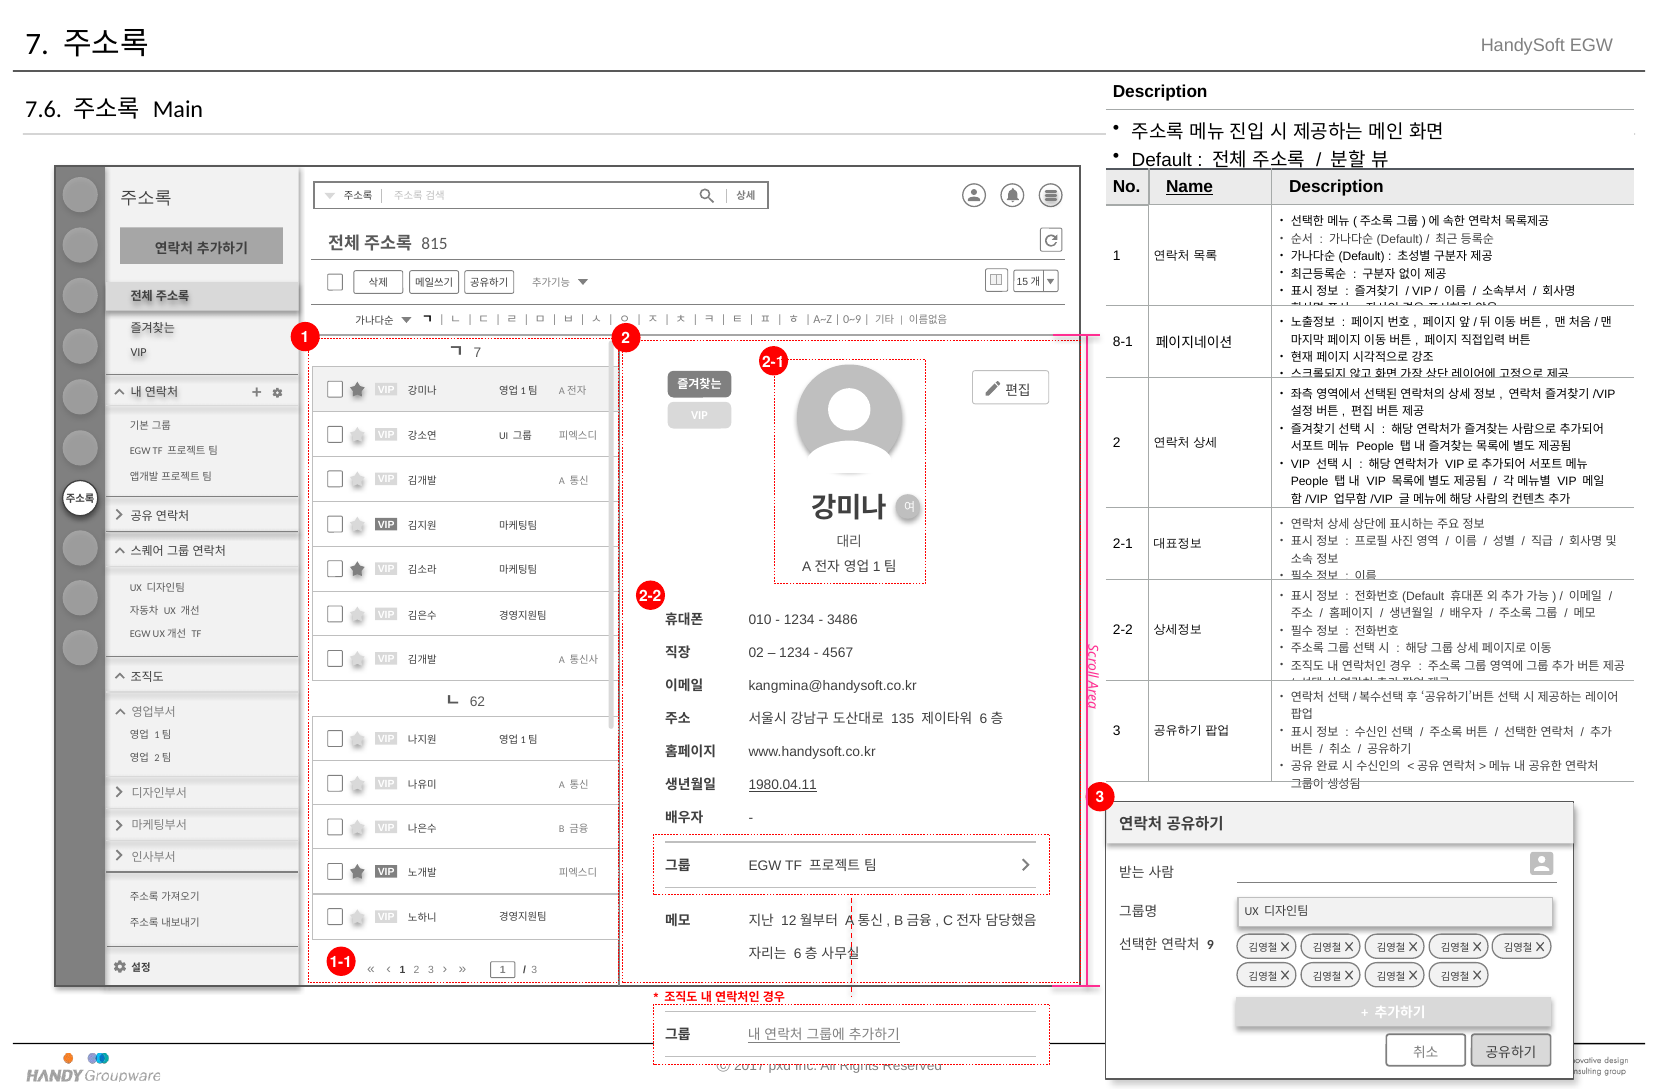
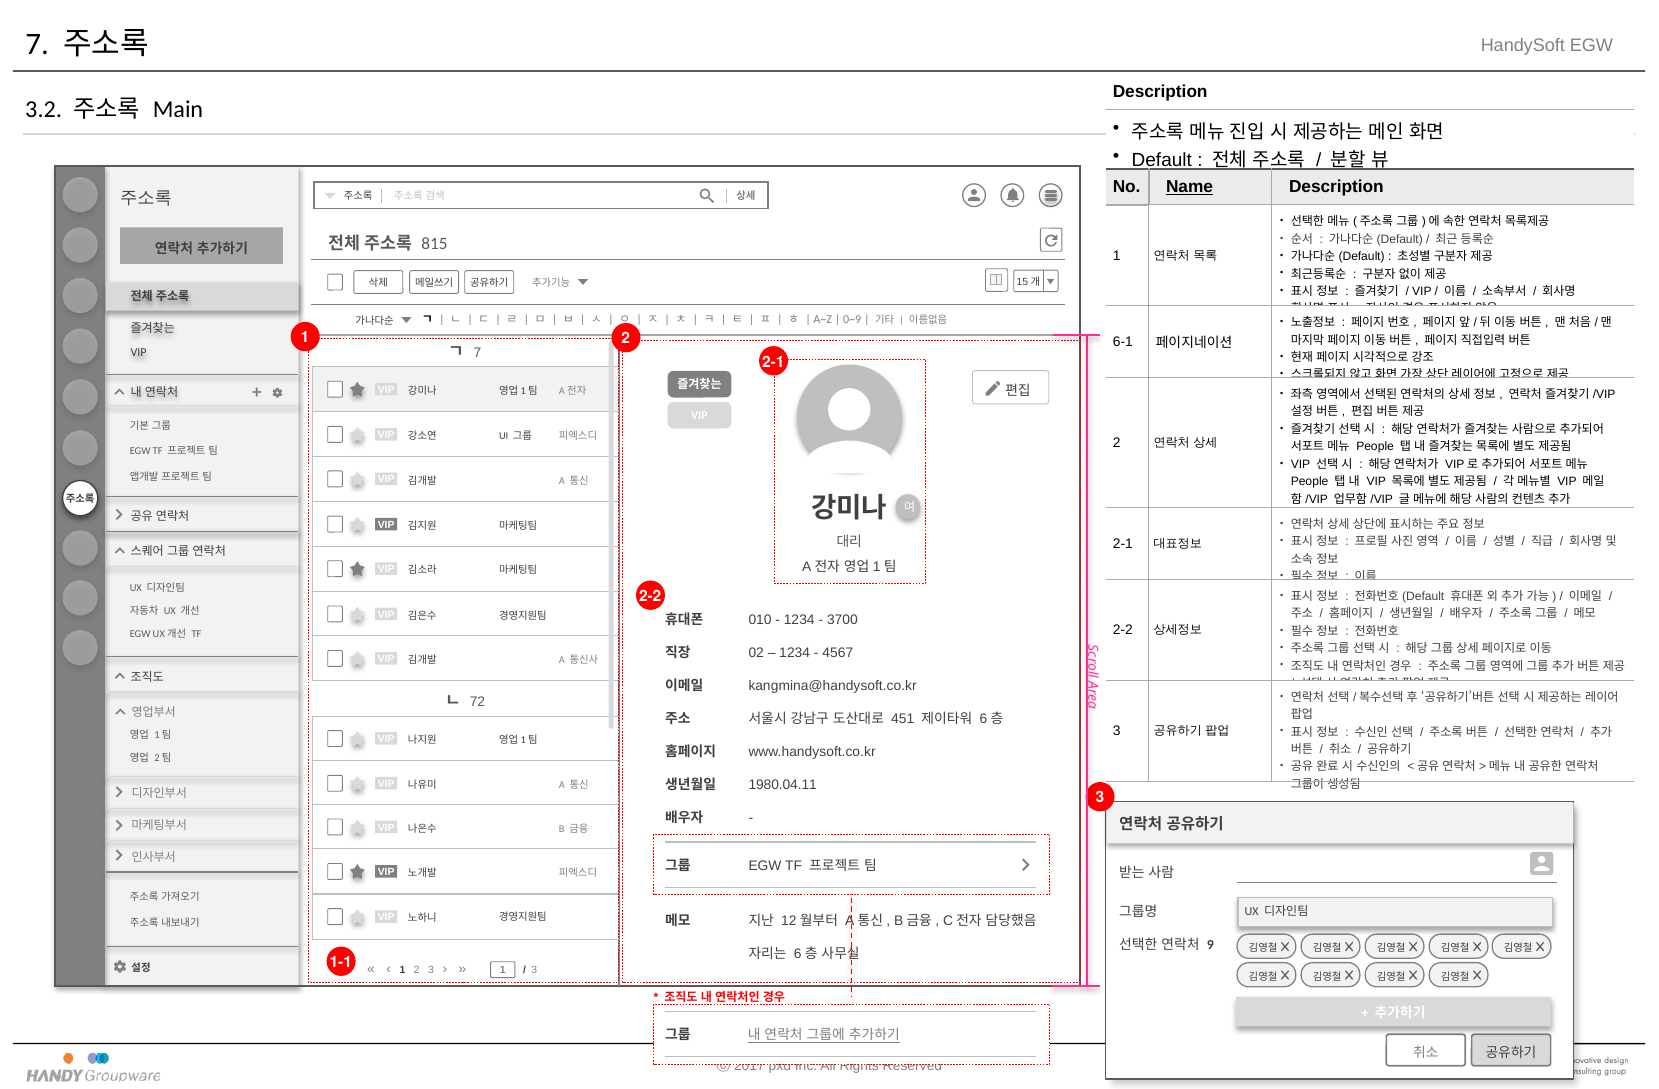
7.6: 7.6 -> 3.2 (44, 110)
8-1: 8-1 -> 6-1 (1123, 342)
3486: 3486 -> 3700 (842, 619)
62: 62 -> 72 (477, 702)
135: 135 -> 451 (903, 719)
1980.04.11 underline: present -> none (783, 785)
